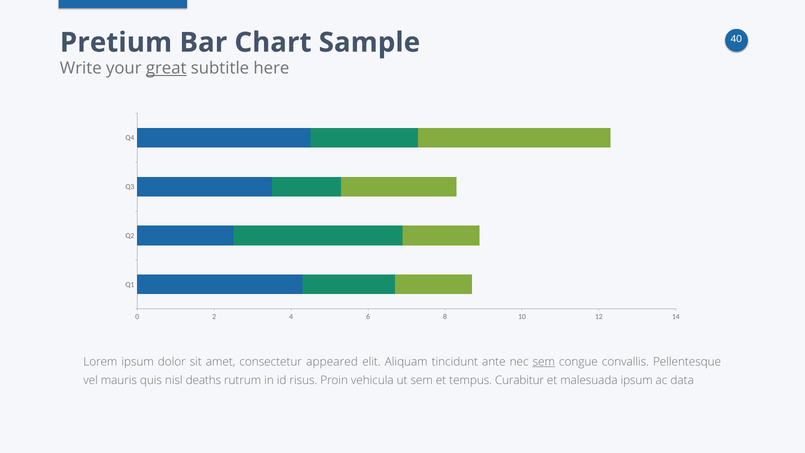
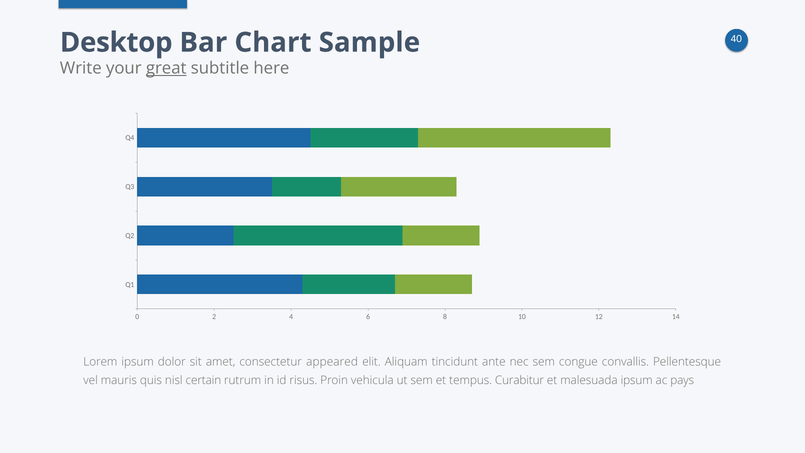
Pretium: Pretium -> Desktop (116, 42)
sem underline: present -> none (544, 362)
deaths: deaths -> certain (203, 380)
data: data -> pays (682, 380)
